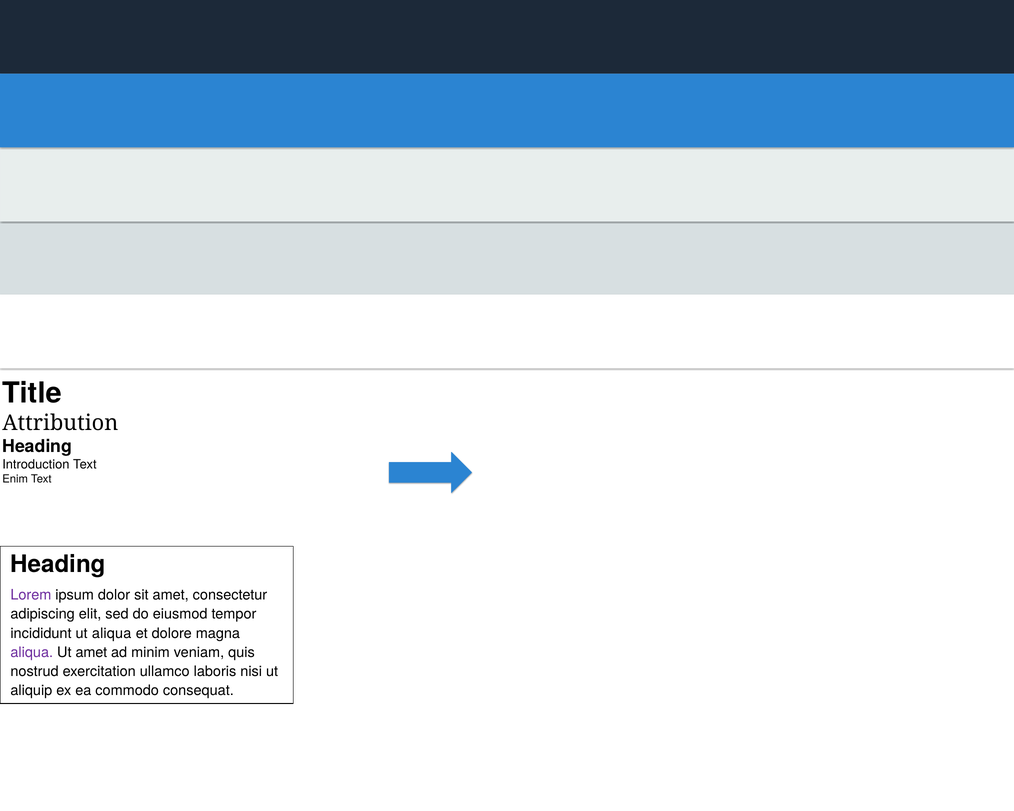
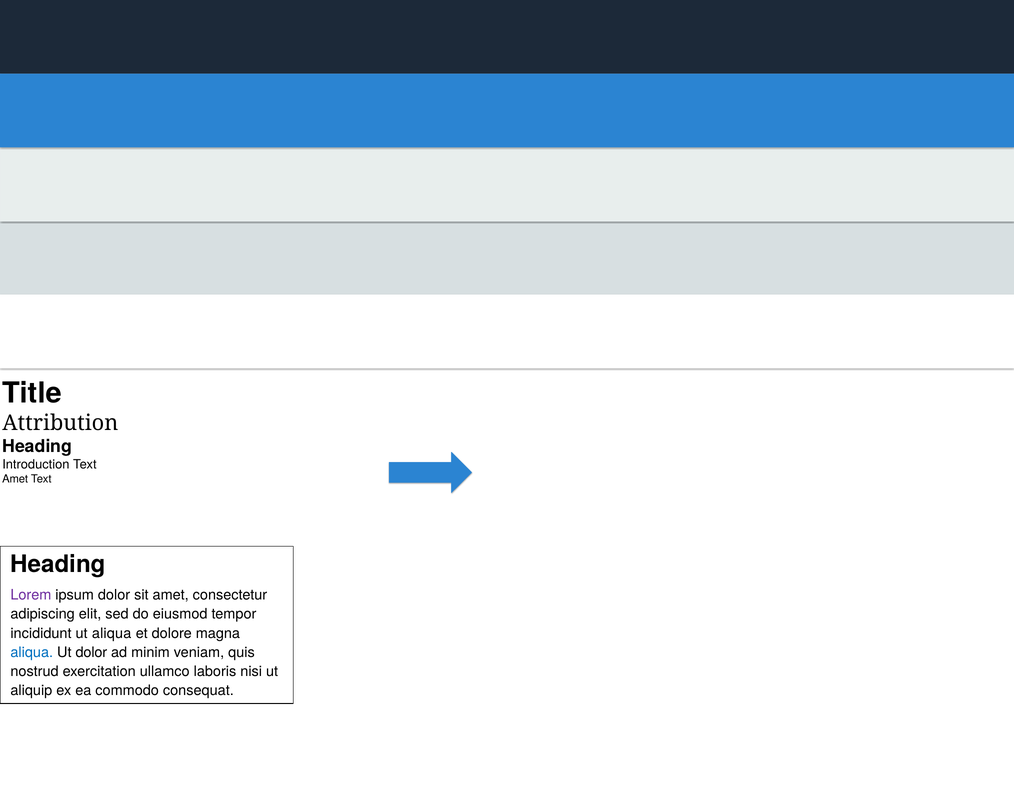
Enim: Enim -> Amet (15, 479)
aliqua colour: purple -> blue (32, 653)
Ut amet: amet -> dolor (91, 653)
